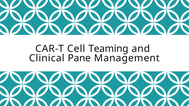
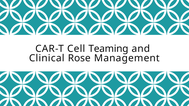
Pane: Pane -> Rose (79, 58)
